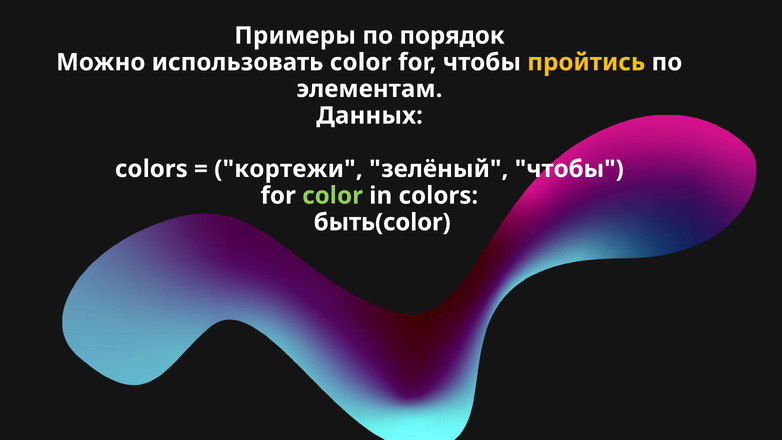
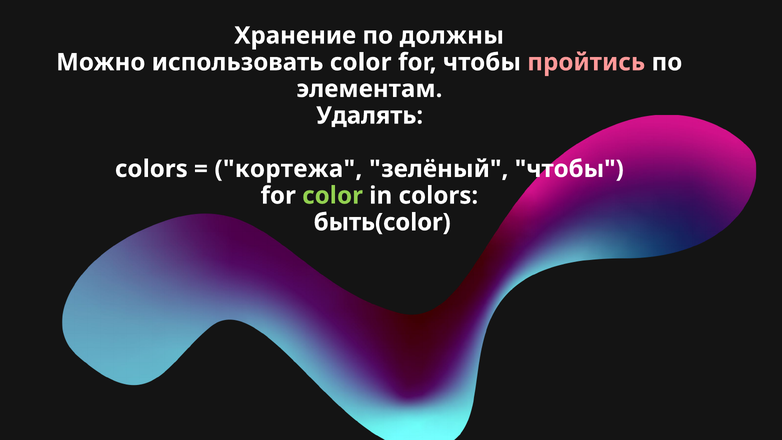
Примеры: Примеры -> Хранение (295, 36)
порядок: порядок -> должны (452, 36)
пройтись colour: yellow -> pink (586, 62)
Данных: Данных -> Удалять (370, 116)
кортежи: кортежи -> кортежа (288, 169)
